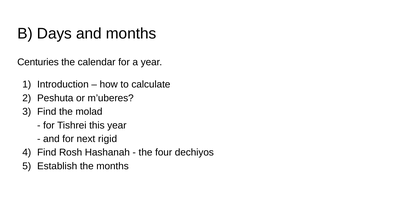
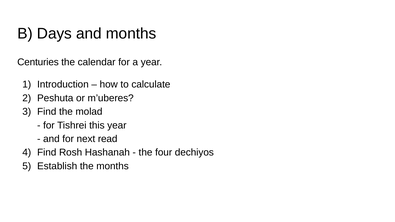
rigid: rigid -> read (108, 139)
